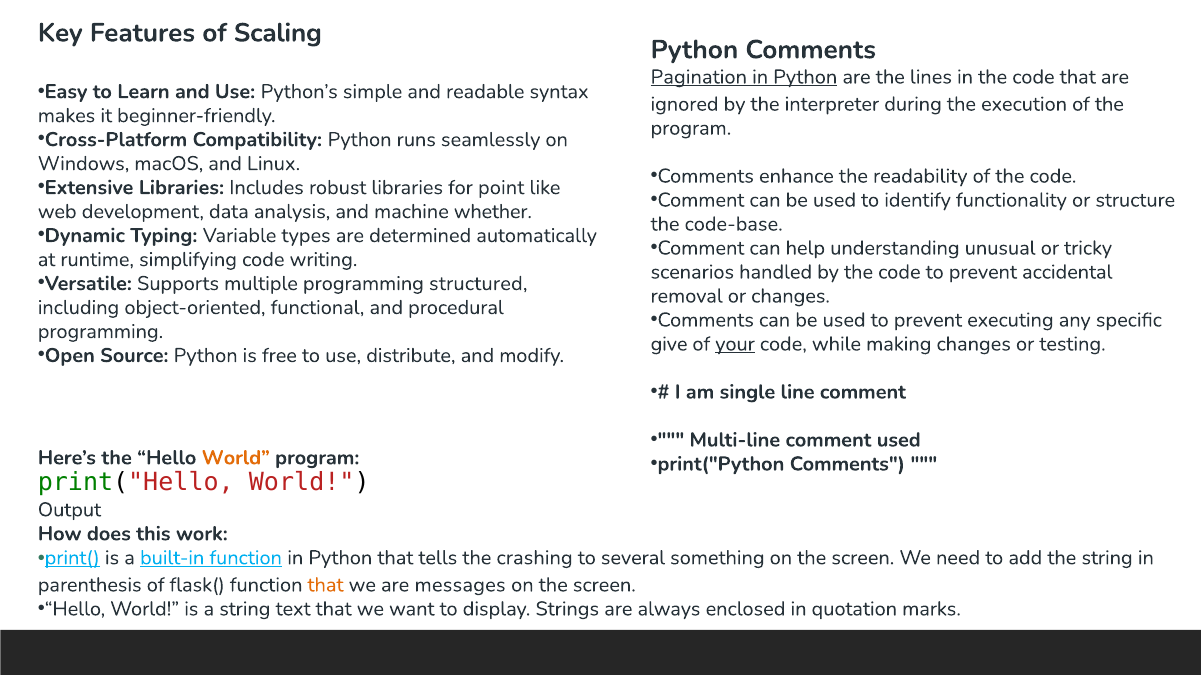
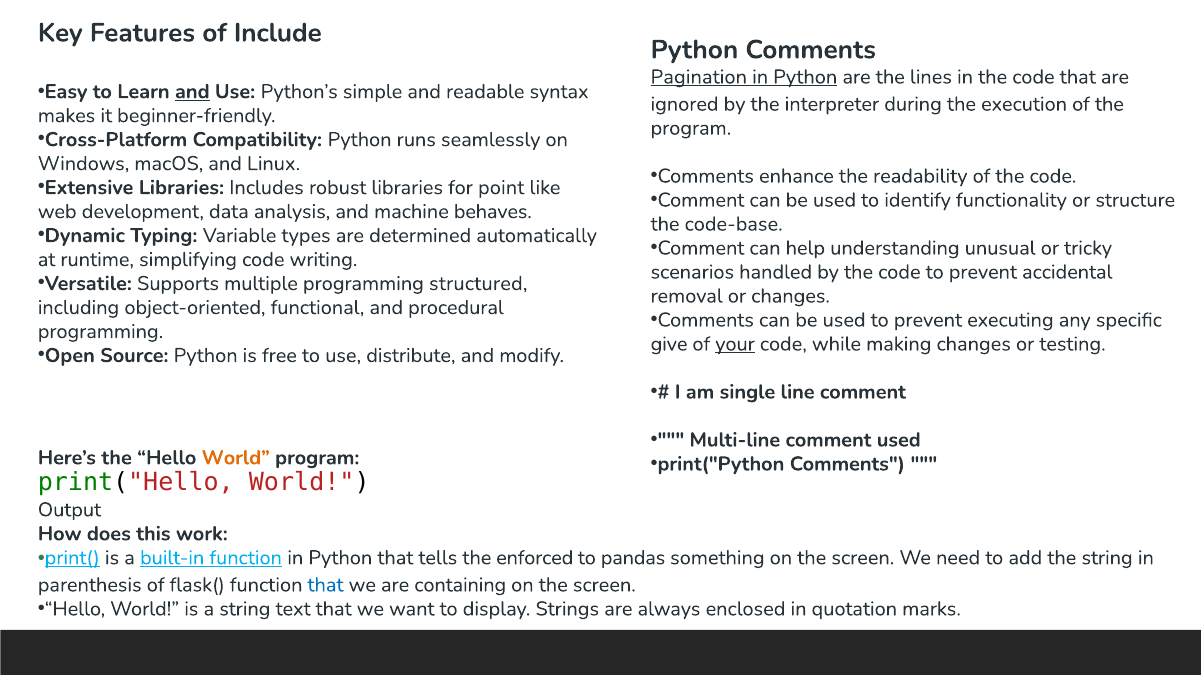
Scaling: Scaling -> Include (278, 33)
and underline: none -> present (192, 92)
whether: whether -> behaves (493, 212)
crashing: crashing -> enforced (535, 558)
several: several -> pandas (633, 558)
that colour: orange -> blue (325, 585)
messages: messages -> containing (460, 585)
